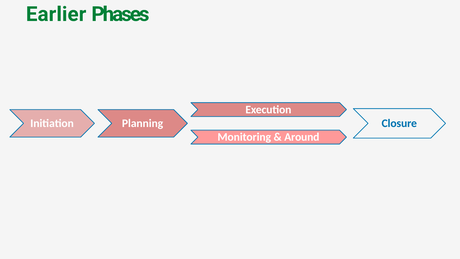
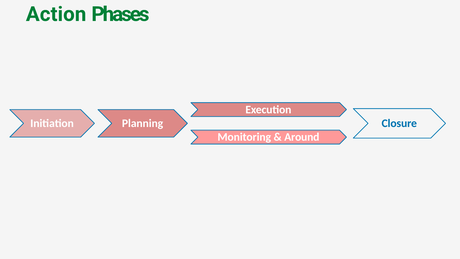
Earlier: Earlier -> Action (56, 14)
